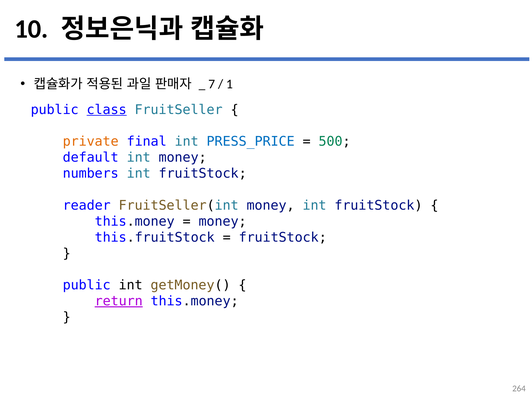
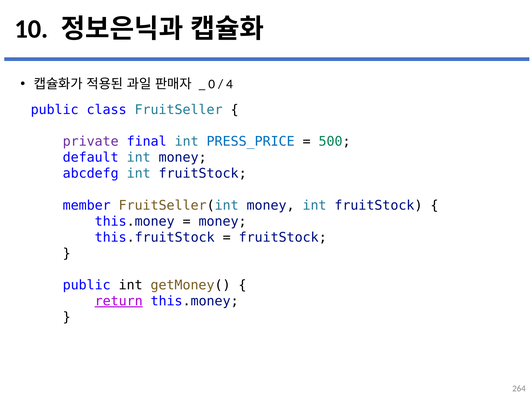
7: 7 -> 0 (212, 84)
1: 1 -> 4 (230, 84)
class underline: present -> none (107, 110)
private colour: orange -> purple (91, 142)
numbers: numbers -> abcdefg (91, 173)
reader: reader -> member (87, 205)
